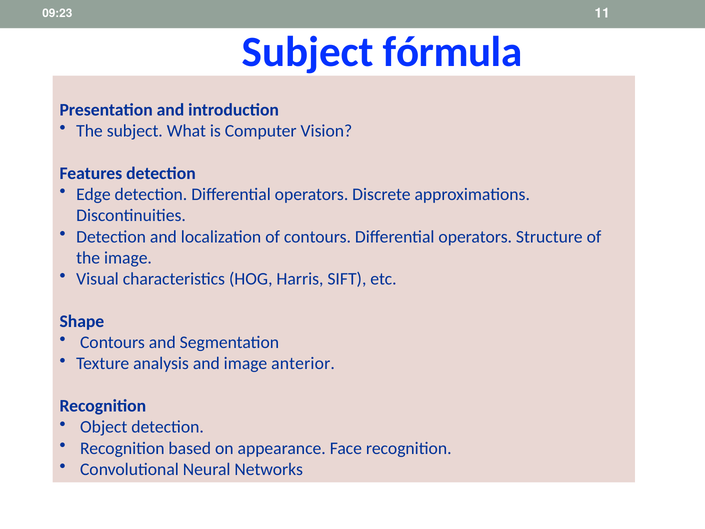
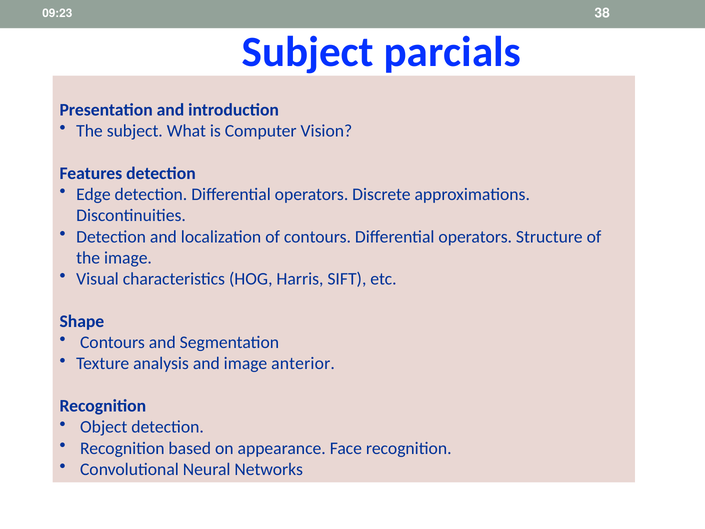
11: 11 -> 38 (602, 13)
fórmula: fórmula -> parcials (452, 52)
